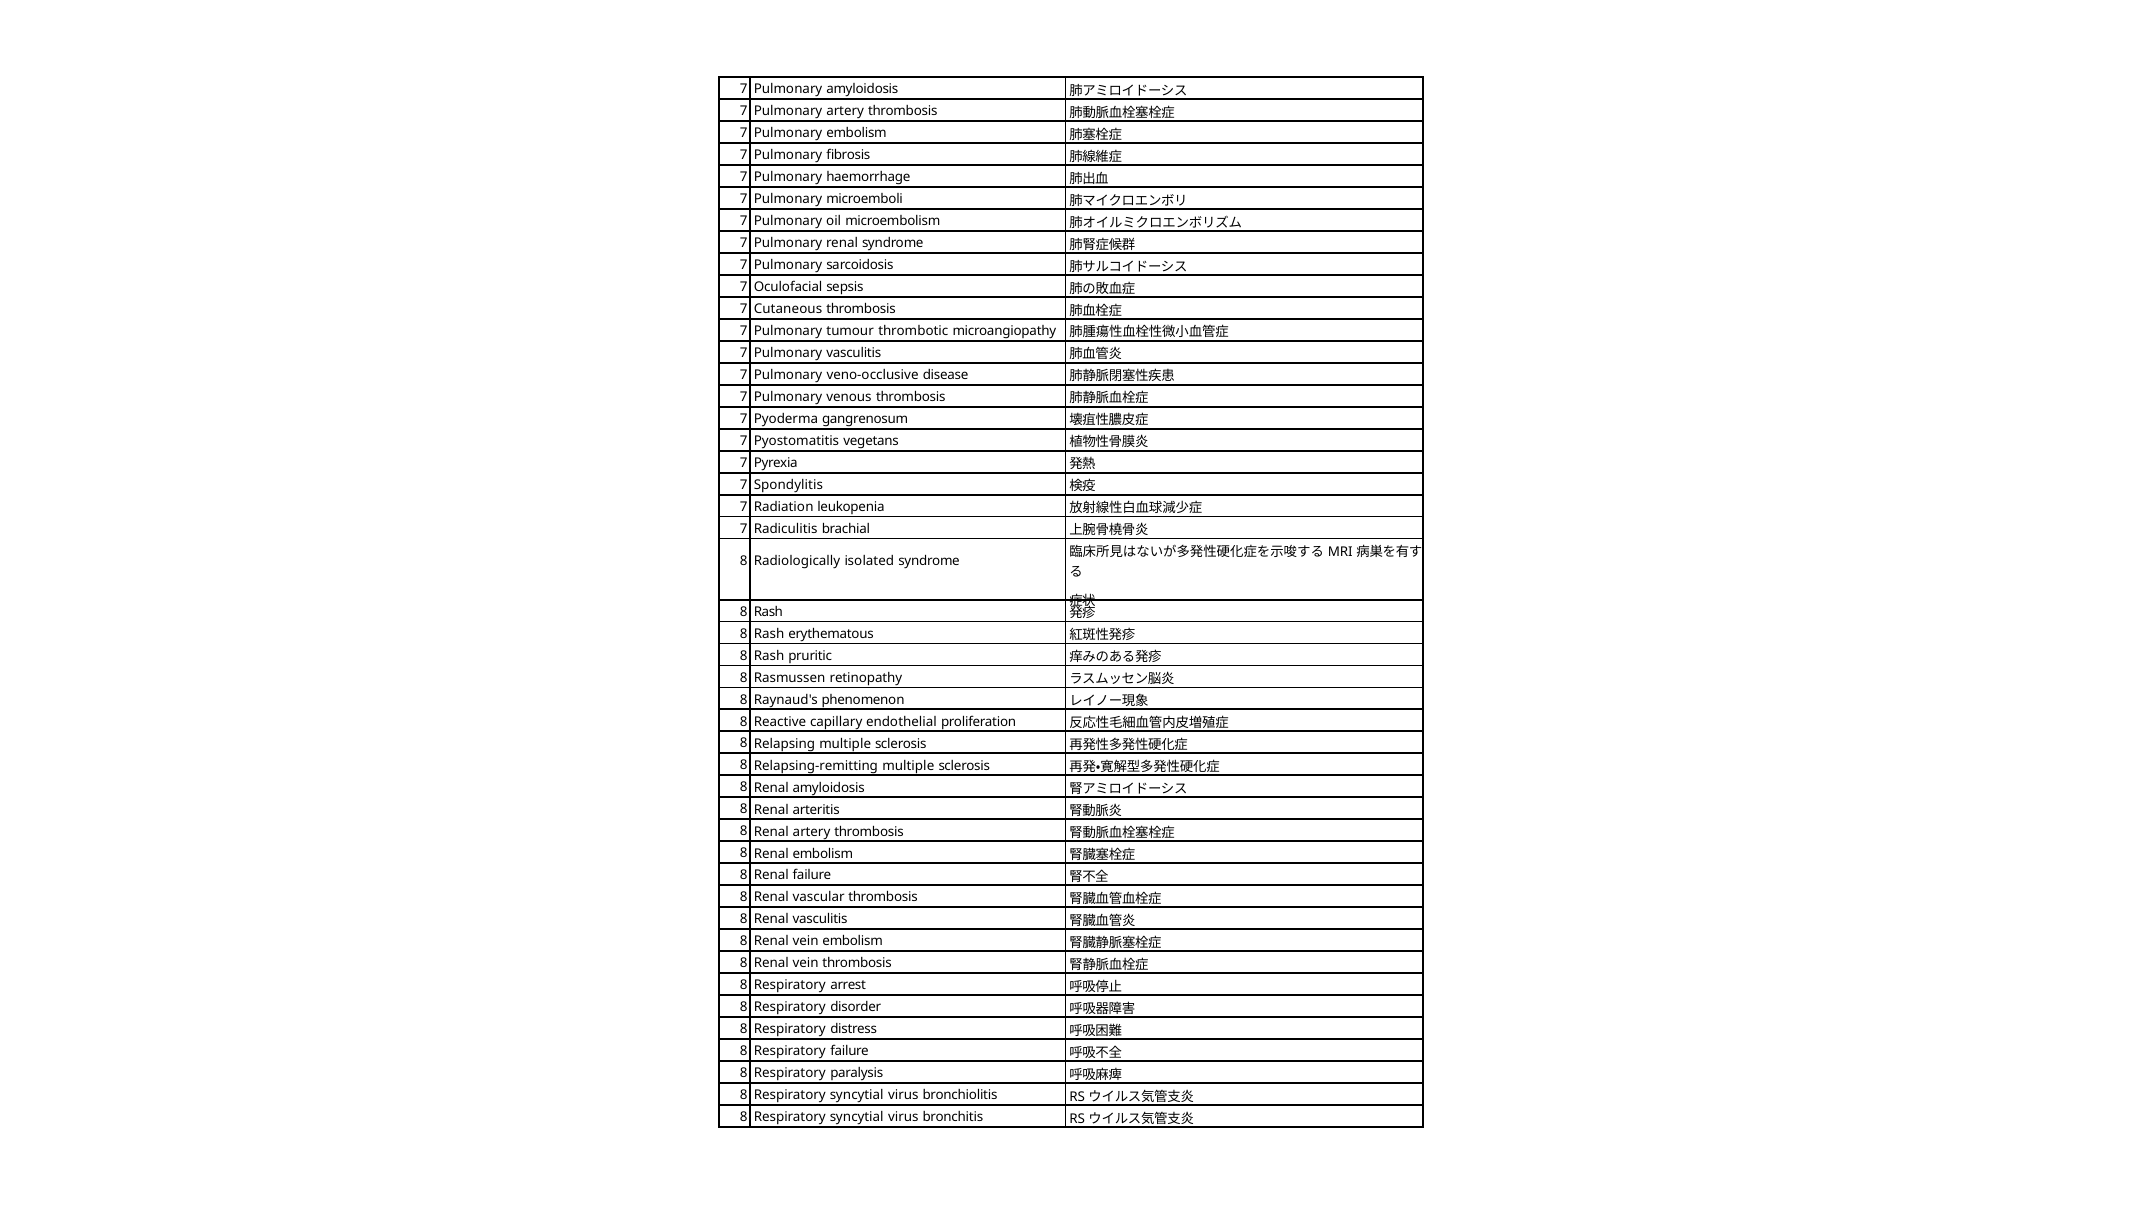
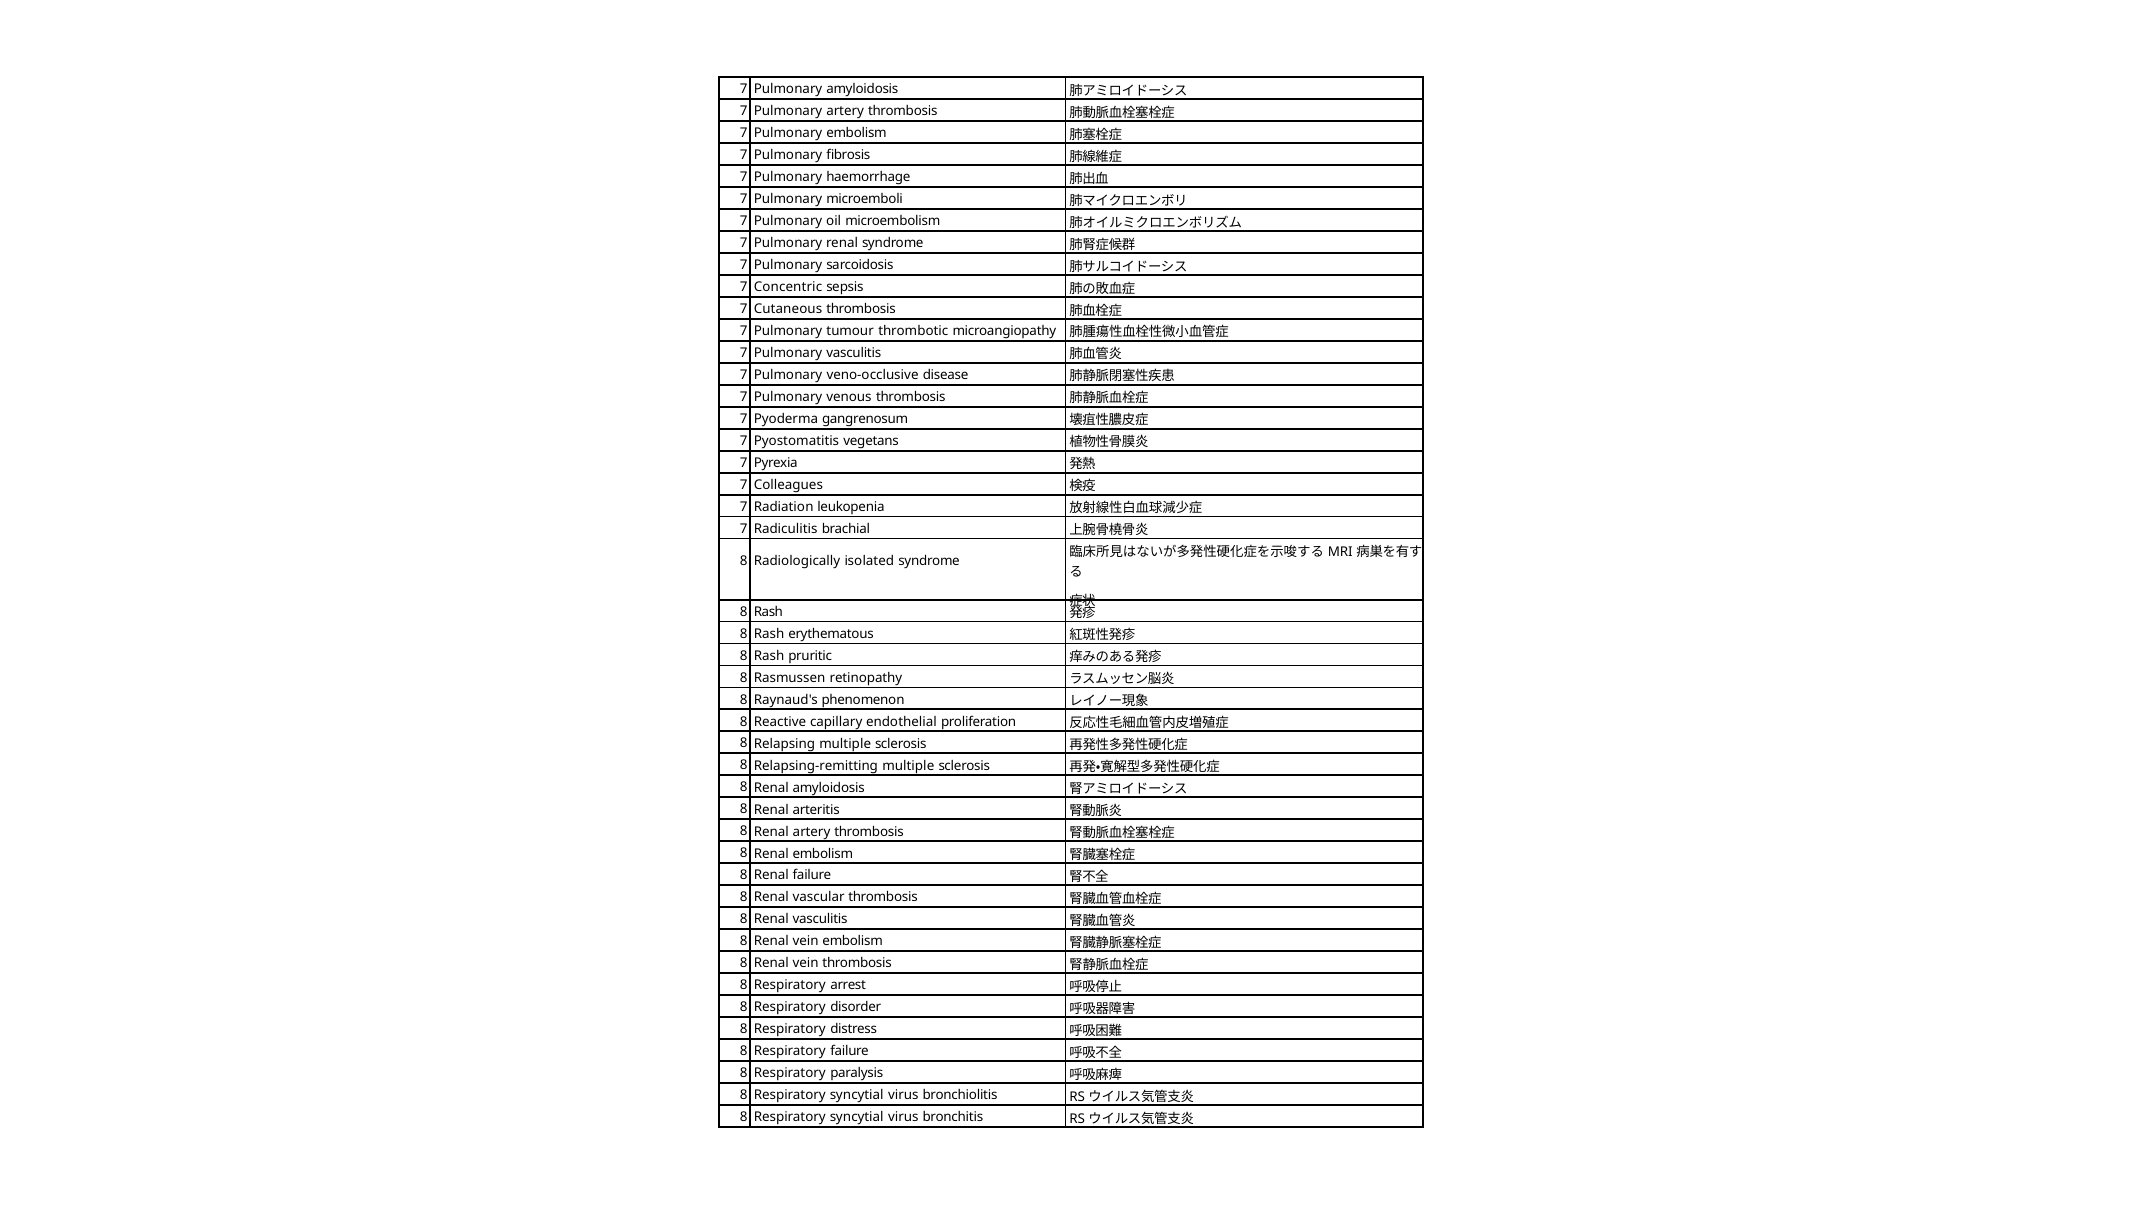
Oculofacial: Oculofacial -> Concentric (788, 287)
Spondylitis: Spondylitis -> Colleagues (788, 485)
